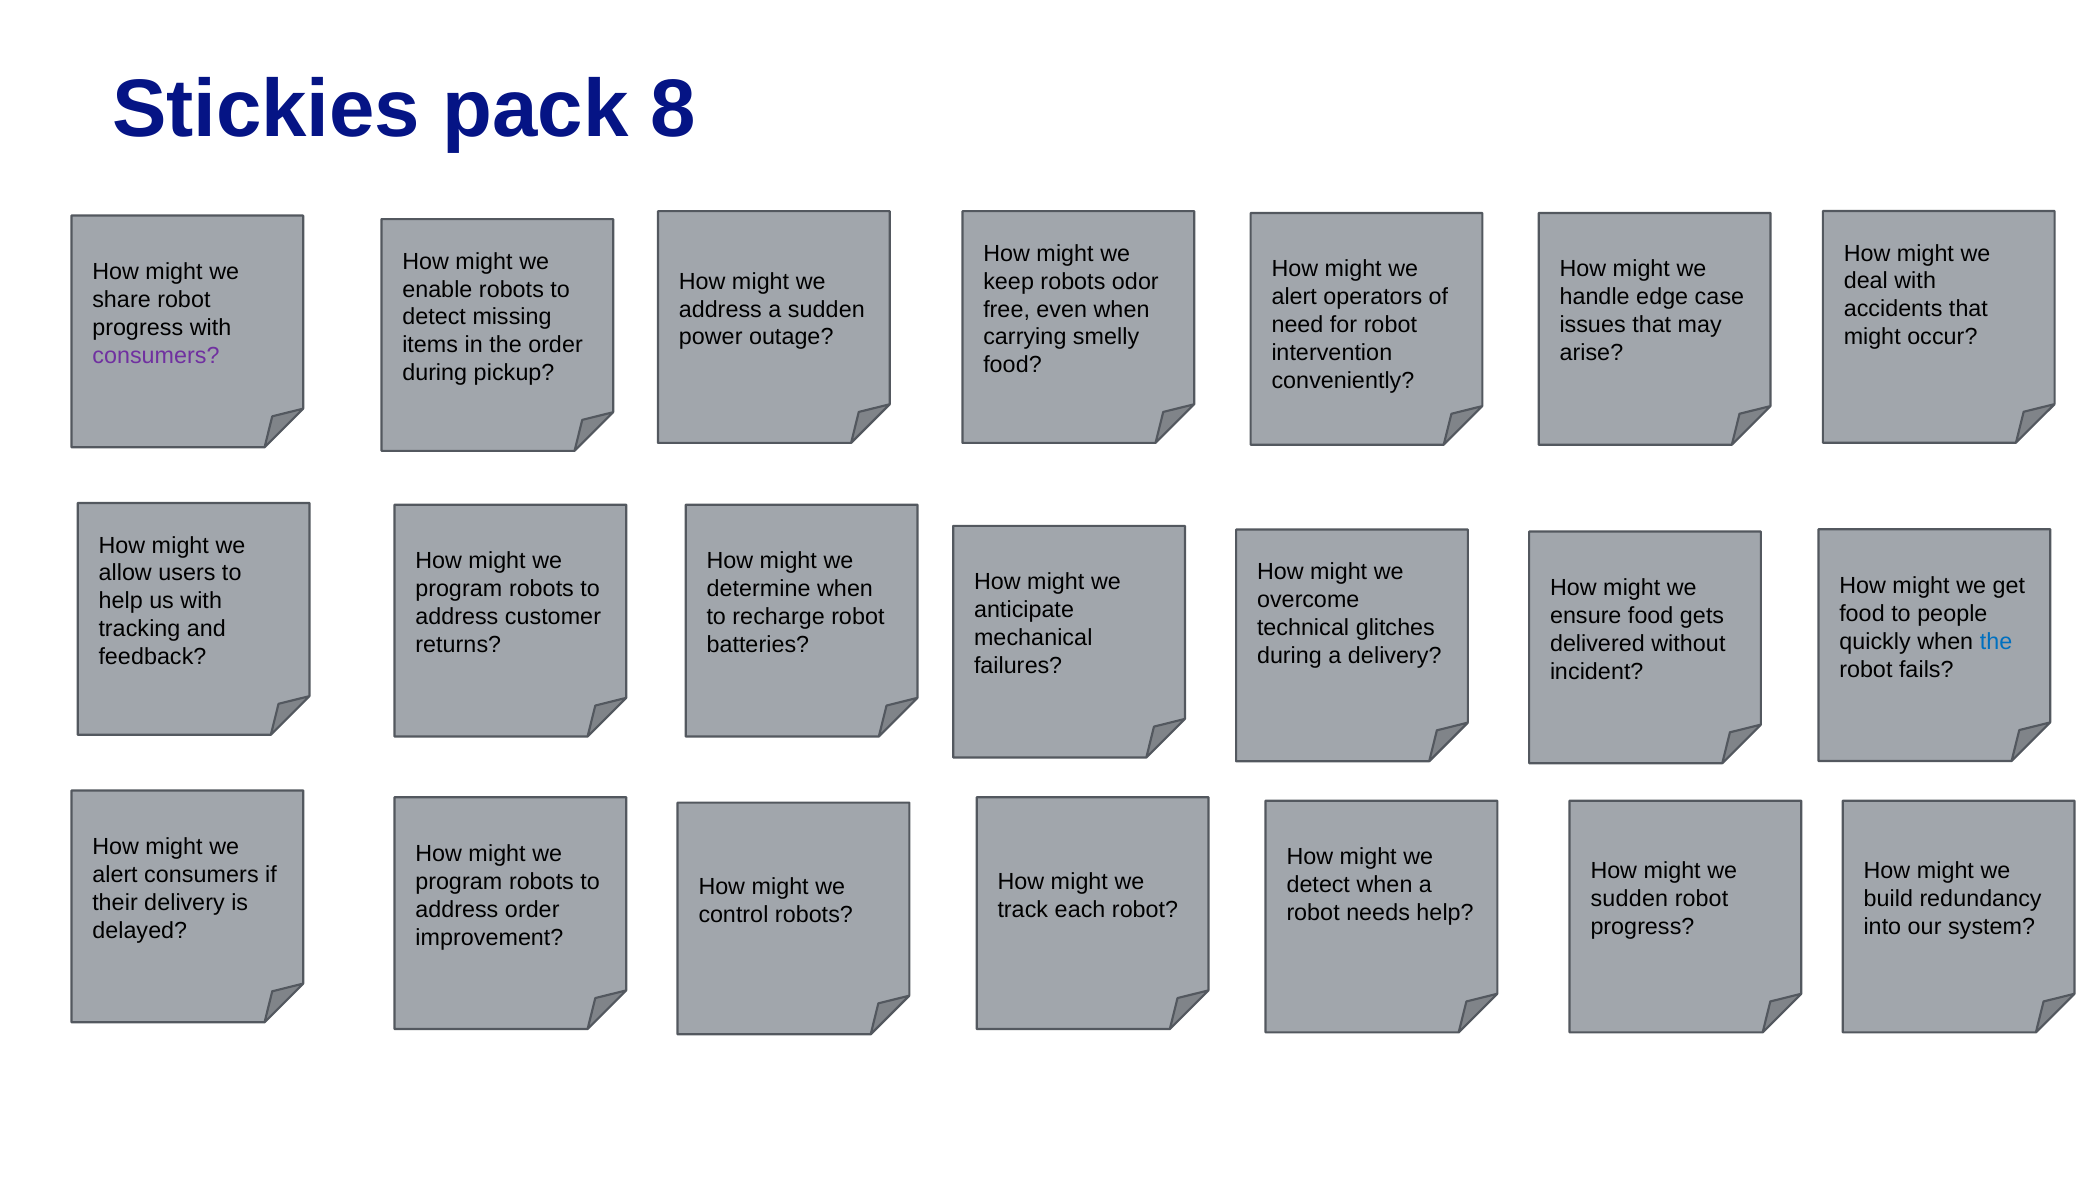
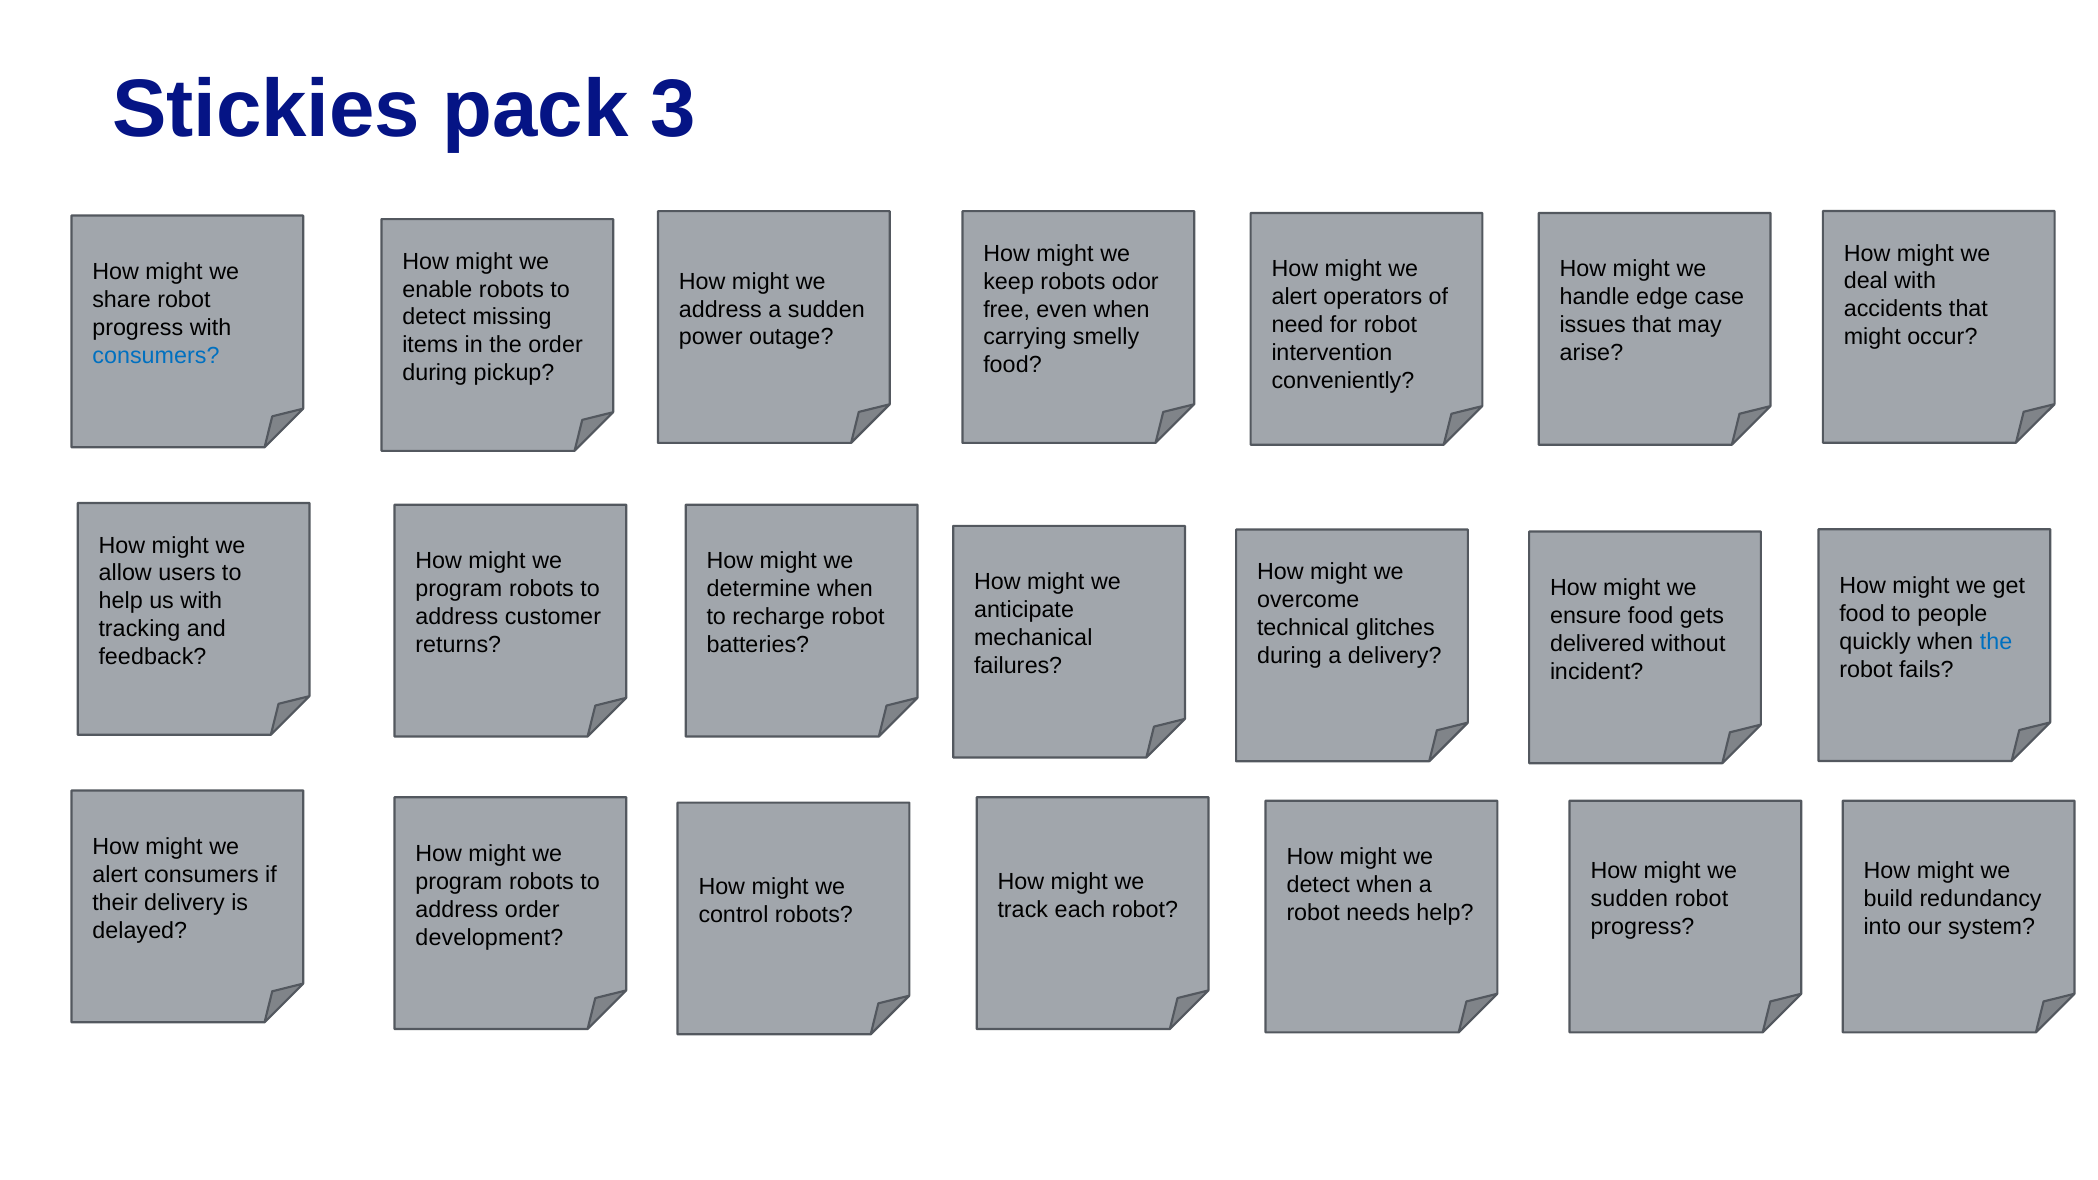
8: 8 -> 3 (674, 109)
consumers colour: purple -> blue (156, 356)
improvement: improvement -> development (489, 937)
